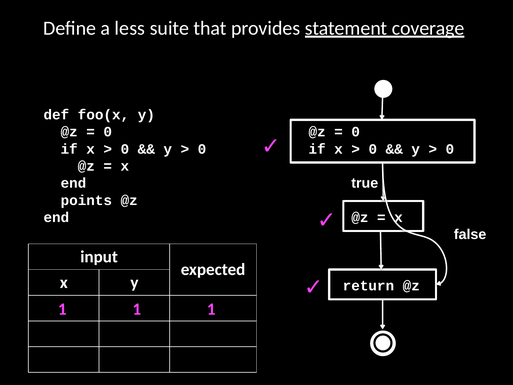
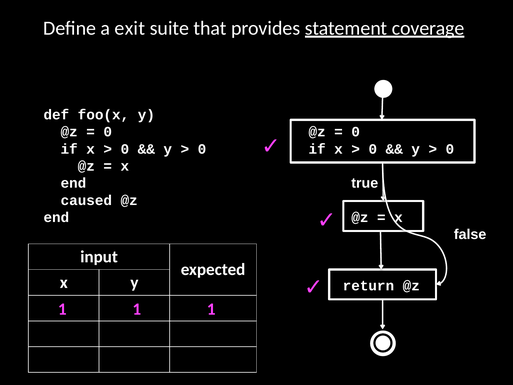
less: less -> exit (130, 28)
points: points -> caused (86, 200)
